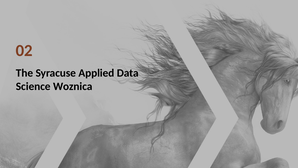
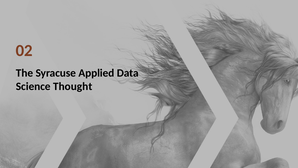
Woznica: Woznica -> Thought (73, 86)
